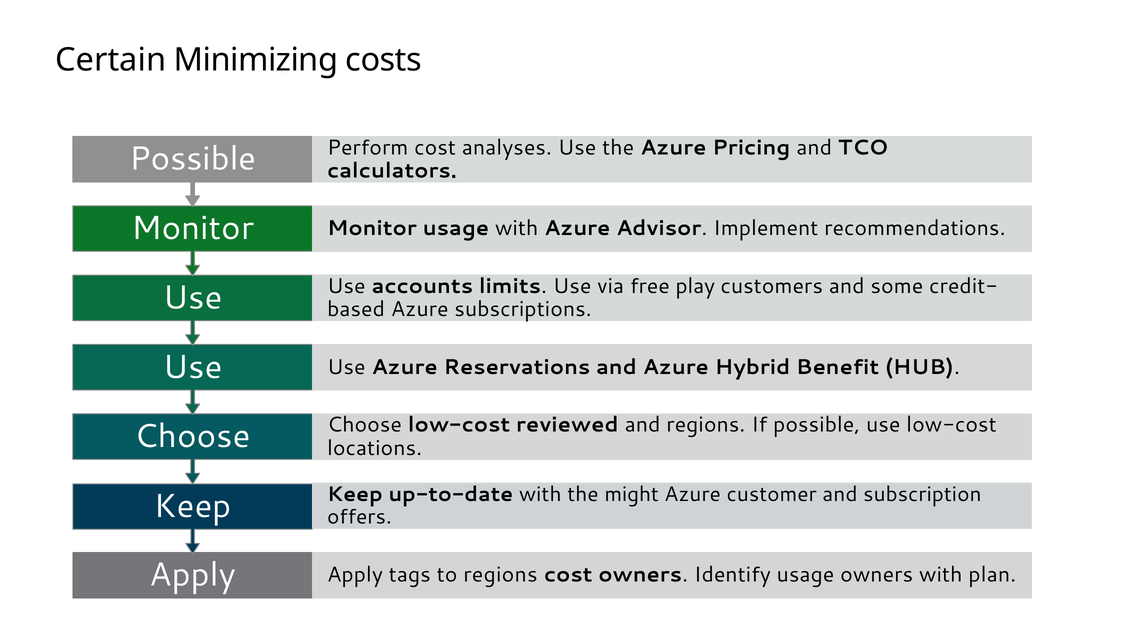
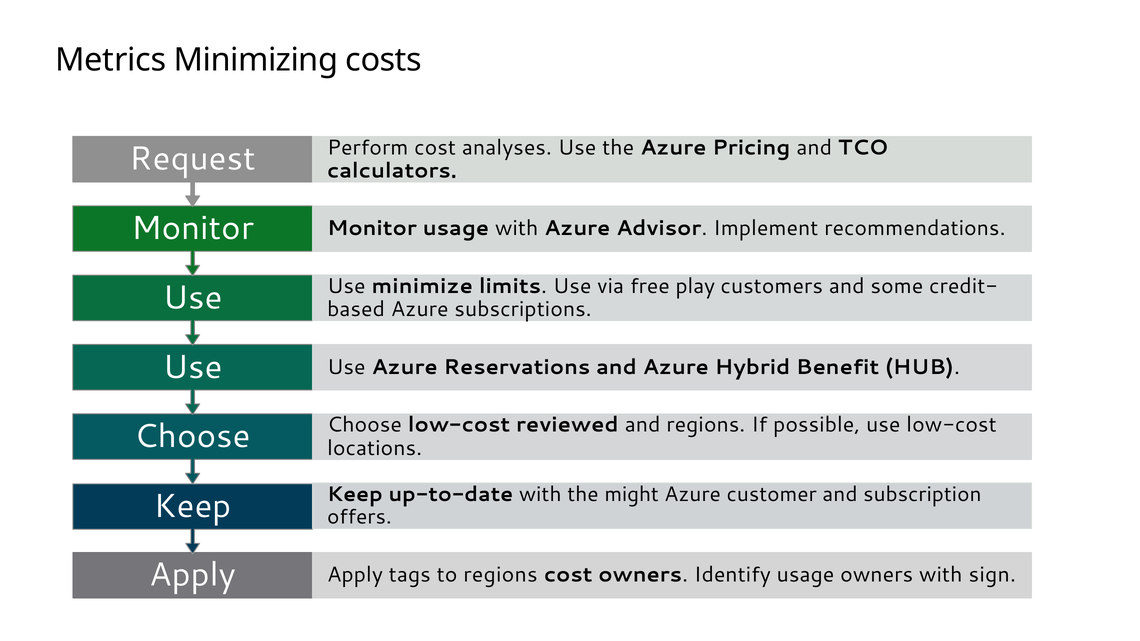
Certain: Certain -> Metrics (111, 60)
Possible: Possible -> Request (193, 159)
accounts: accounts -> minimize (422, 286)
plan: plan -> sign (992, 575)
